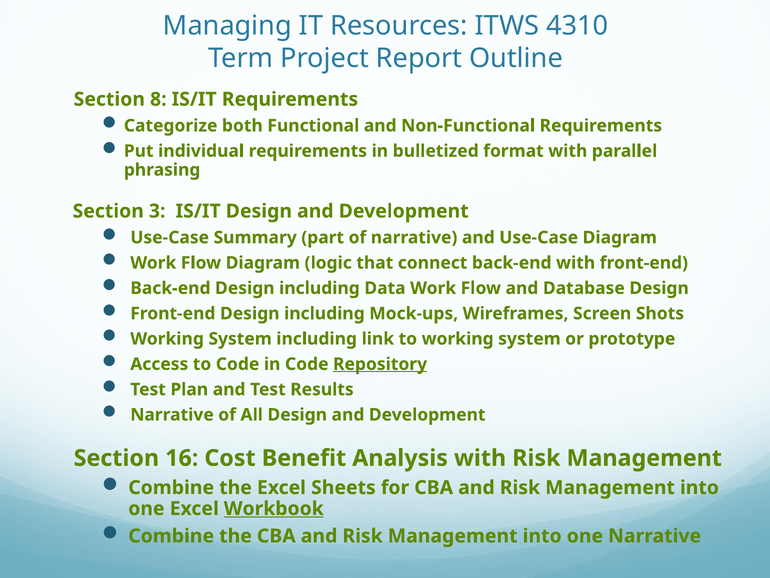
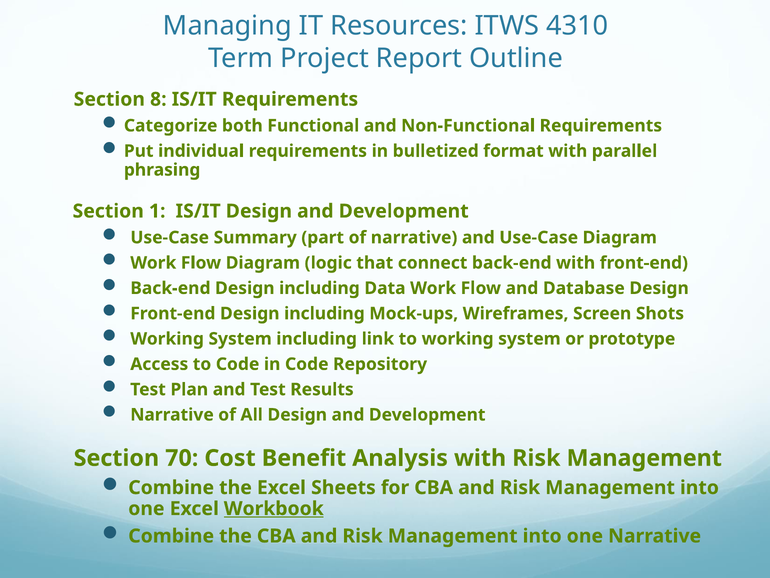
3: 3 -> 1 (157, 211)
Repository underline: present -> none (380, 364)
16: 16 -> 70 (182, 458)
